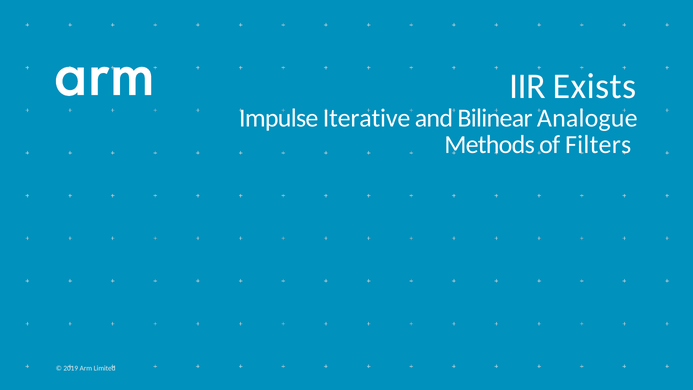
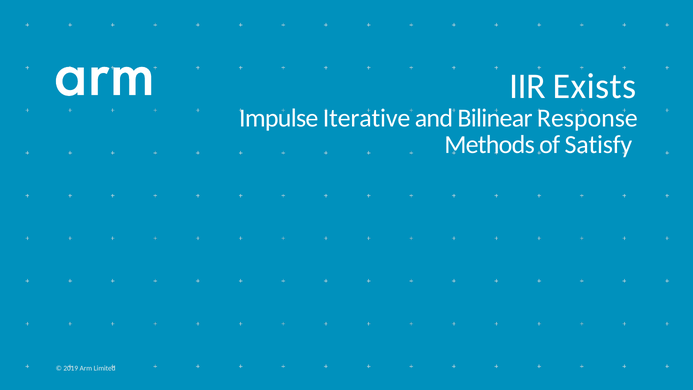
Analogue: Analogue -> Response (587, 118)
Filters: Filters -> Satisfy (598, 145)
